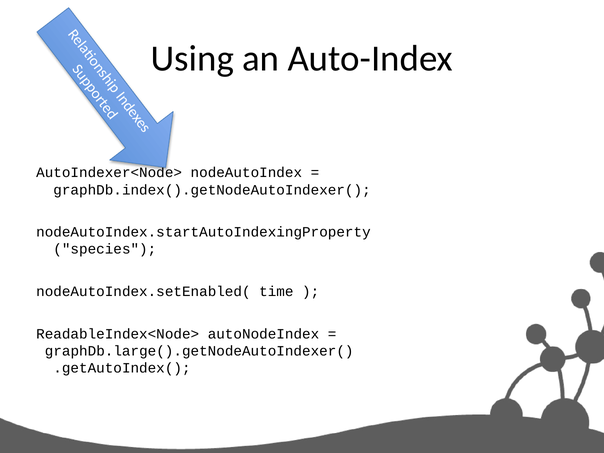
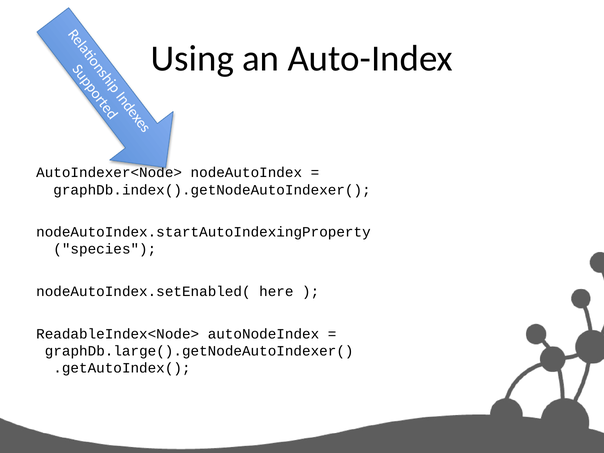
time: time -> here (276, 292)
